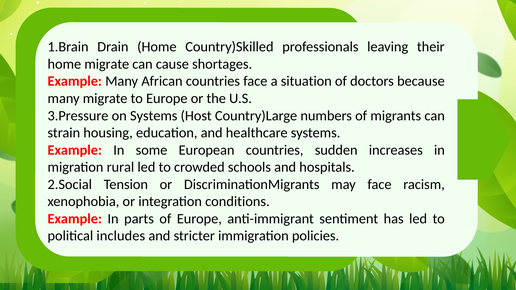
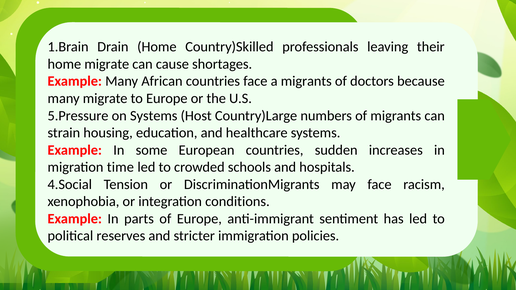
a situation: situation -> migrants (306, 81)
3.Pressure: 3.Pressure -> 5.Pressure (78, 116)
rural: rural -> time (120, 167)
2.Social: 2.Social -> 4.Social (70, 184)
includes: includes -> reserves (121, 236)
